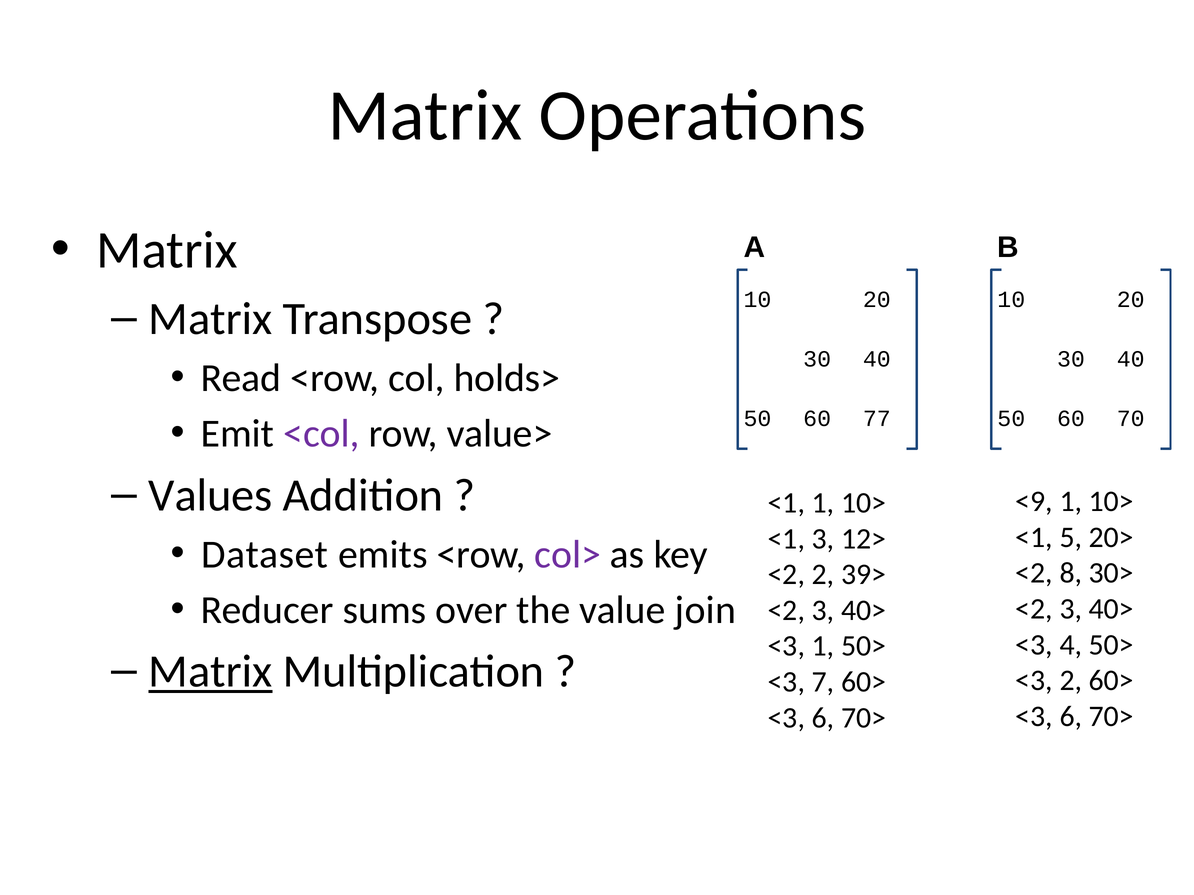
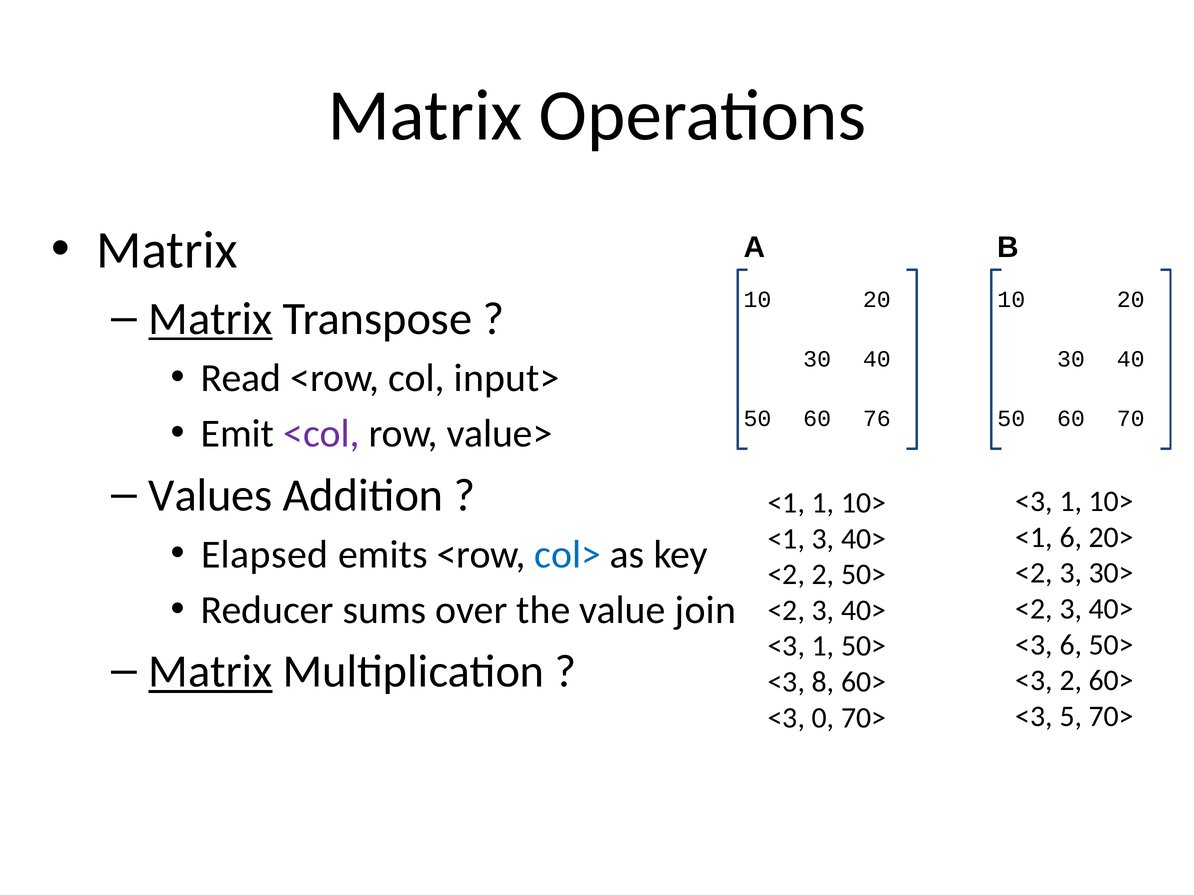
Matrix underline: none -> present (210, 319)
holds>: holds> -> input> (507, 378)
77: 77 -> 76 (877, 419)
<9: <9 -> <3 (1034, 502)
<1 5: 5 -> 6 (1071, 538)
<1 3 12>: 12> -> 40> (864, 539)
Dataset: Dataset -> Elapsed (265, 555)
col> colour: purple -> blue (568, 555)
8: 8 -> 3 (1071, 573)
2 39>: 39> -> 50> (864, 575)
<3 4: 4 -> 6 (1071, 645)
7: 7 -> 8 (823, 682)
6: 6 -> 5 (1071, 717)
6: 6 -> 0 (823, 718)
